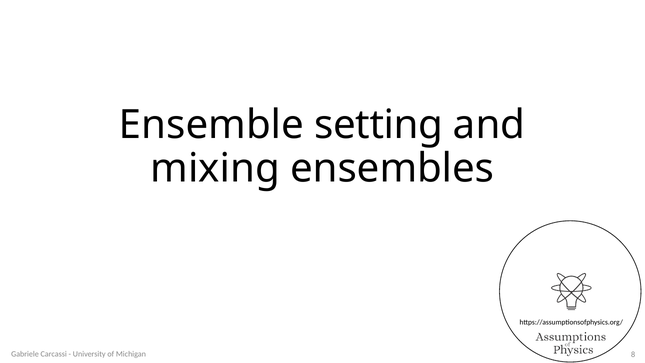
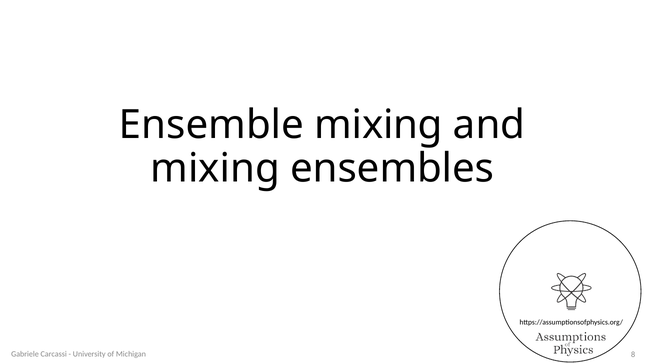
Ensemble setting: setting -> mixing (379, 125)
